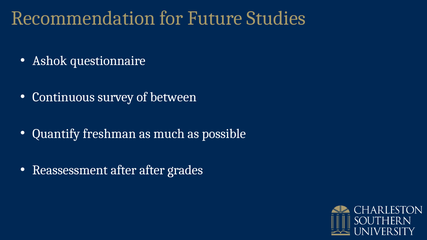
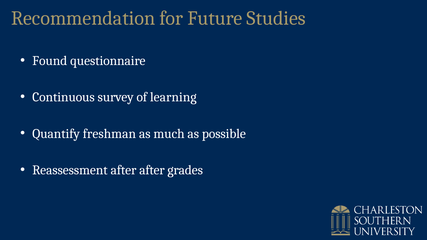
Ashok: Ashok -> Found (50, 61)
between: between -> learning (173, 97)
